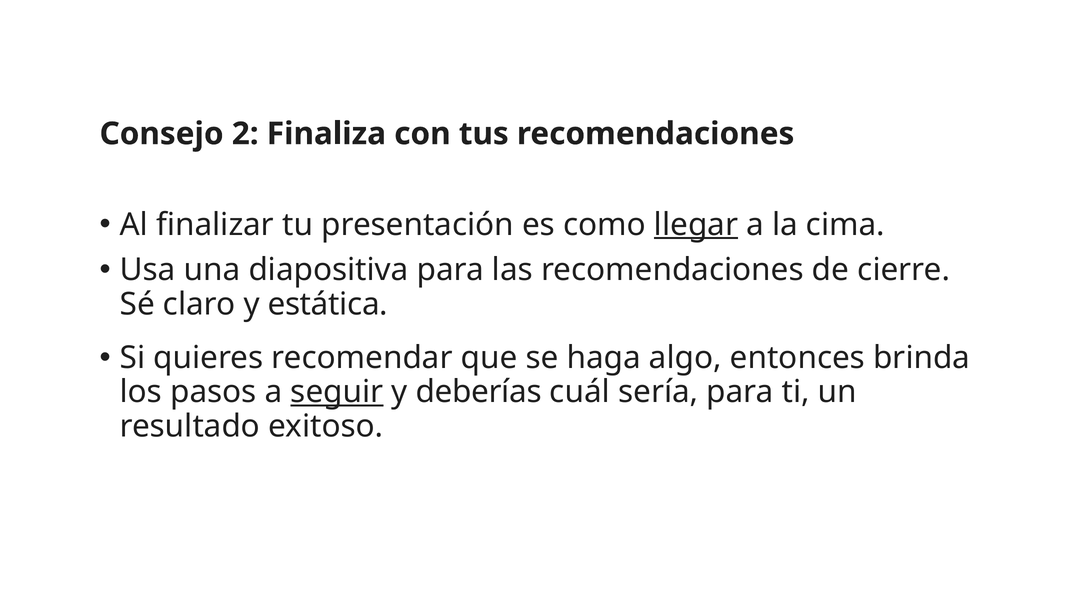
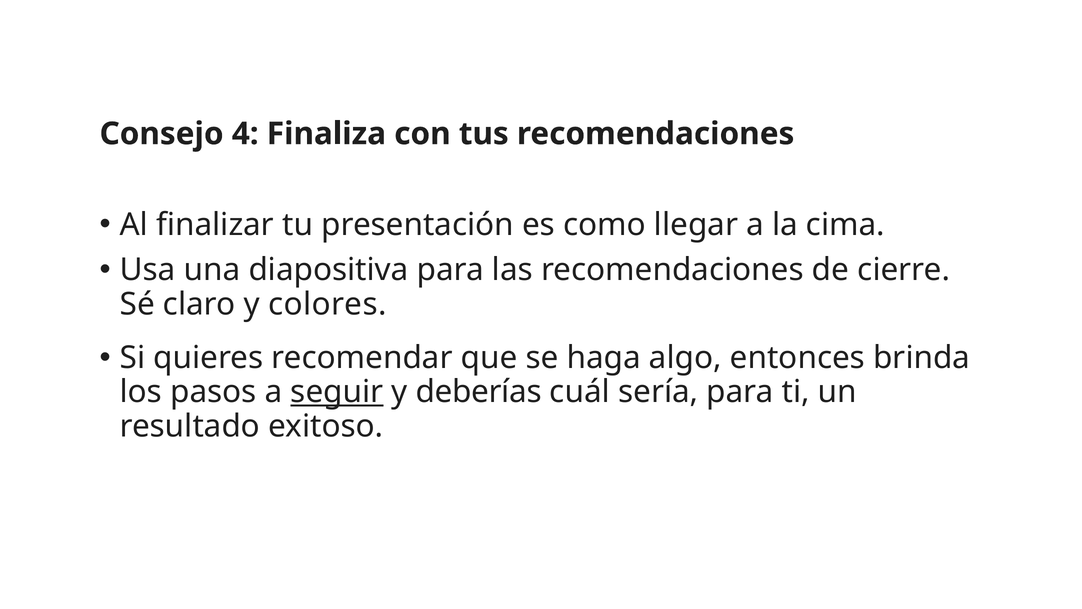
2: 2 -> 4 (245, 134)
llegar underline: present -> none (696, 224)
estática: estática -> colores (327, 304)
